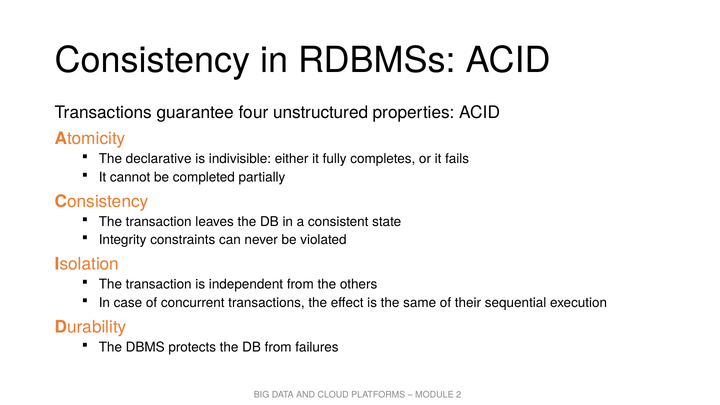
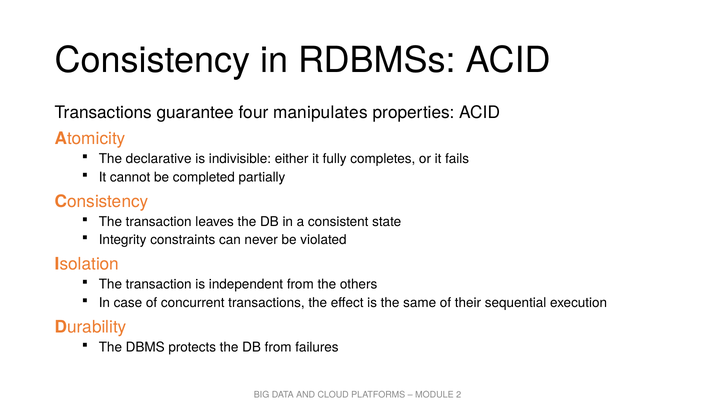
unstructured: unstructured -> manipulates (320, 112)
